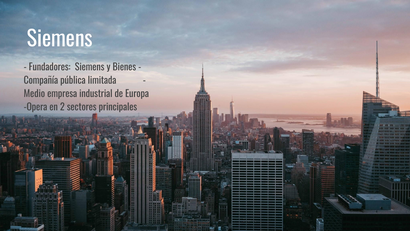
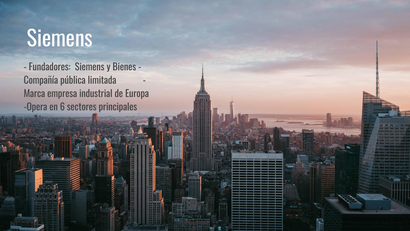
Medio: Medio -> Marca (34, 94)
2: 2 -> 6 (62, 107)
